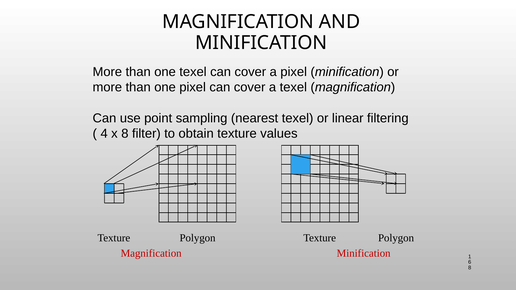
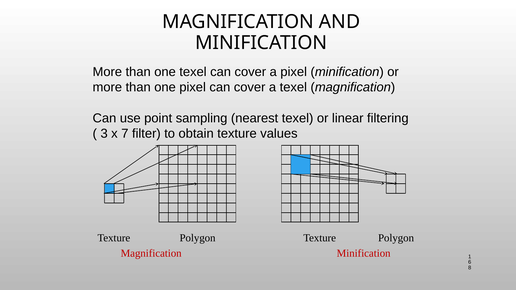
4: 4 -> 3 (104, 134)
x 8: 8 -> 7 (125, 134)
